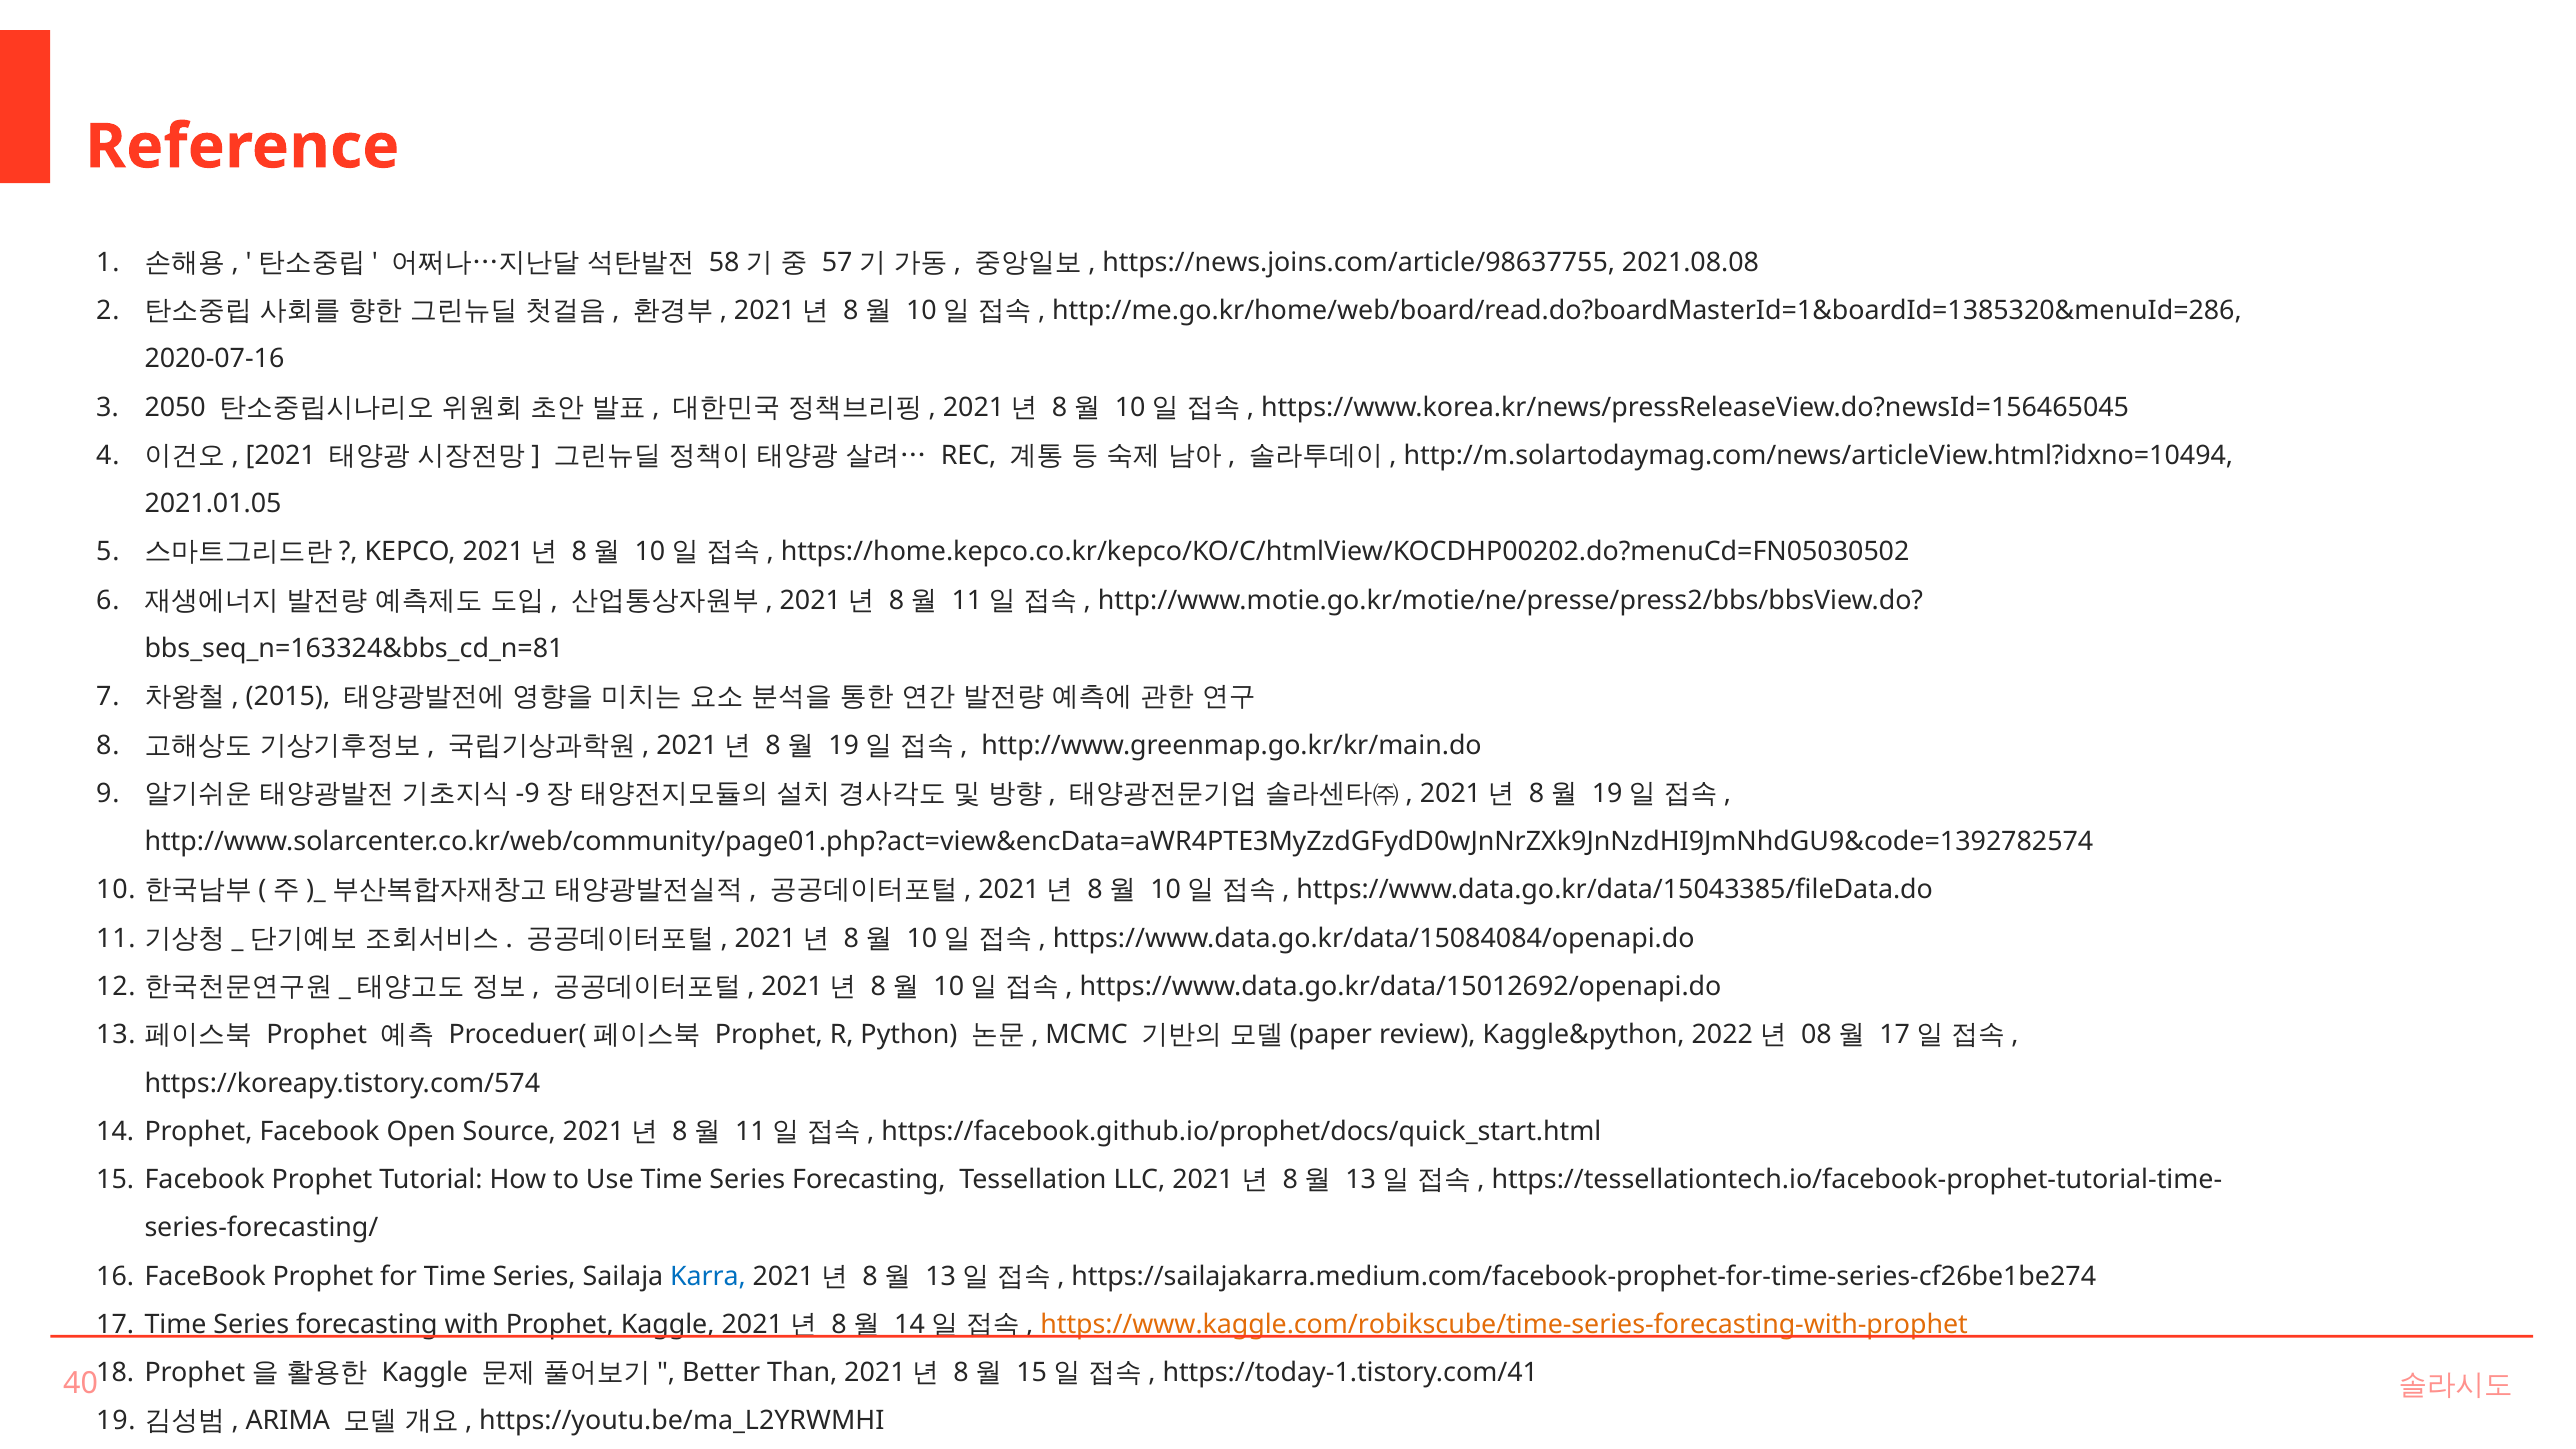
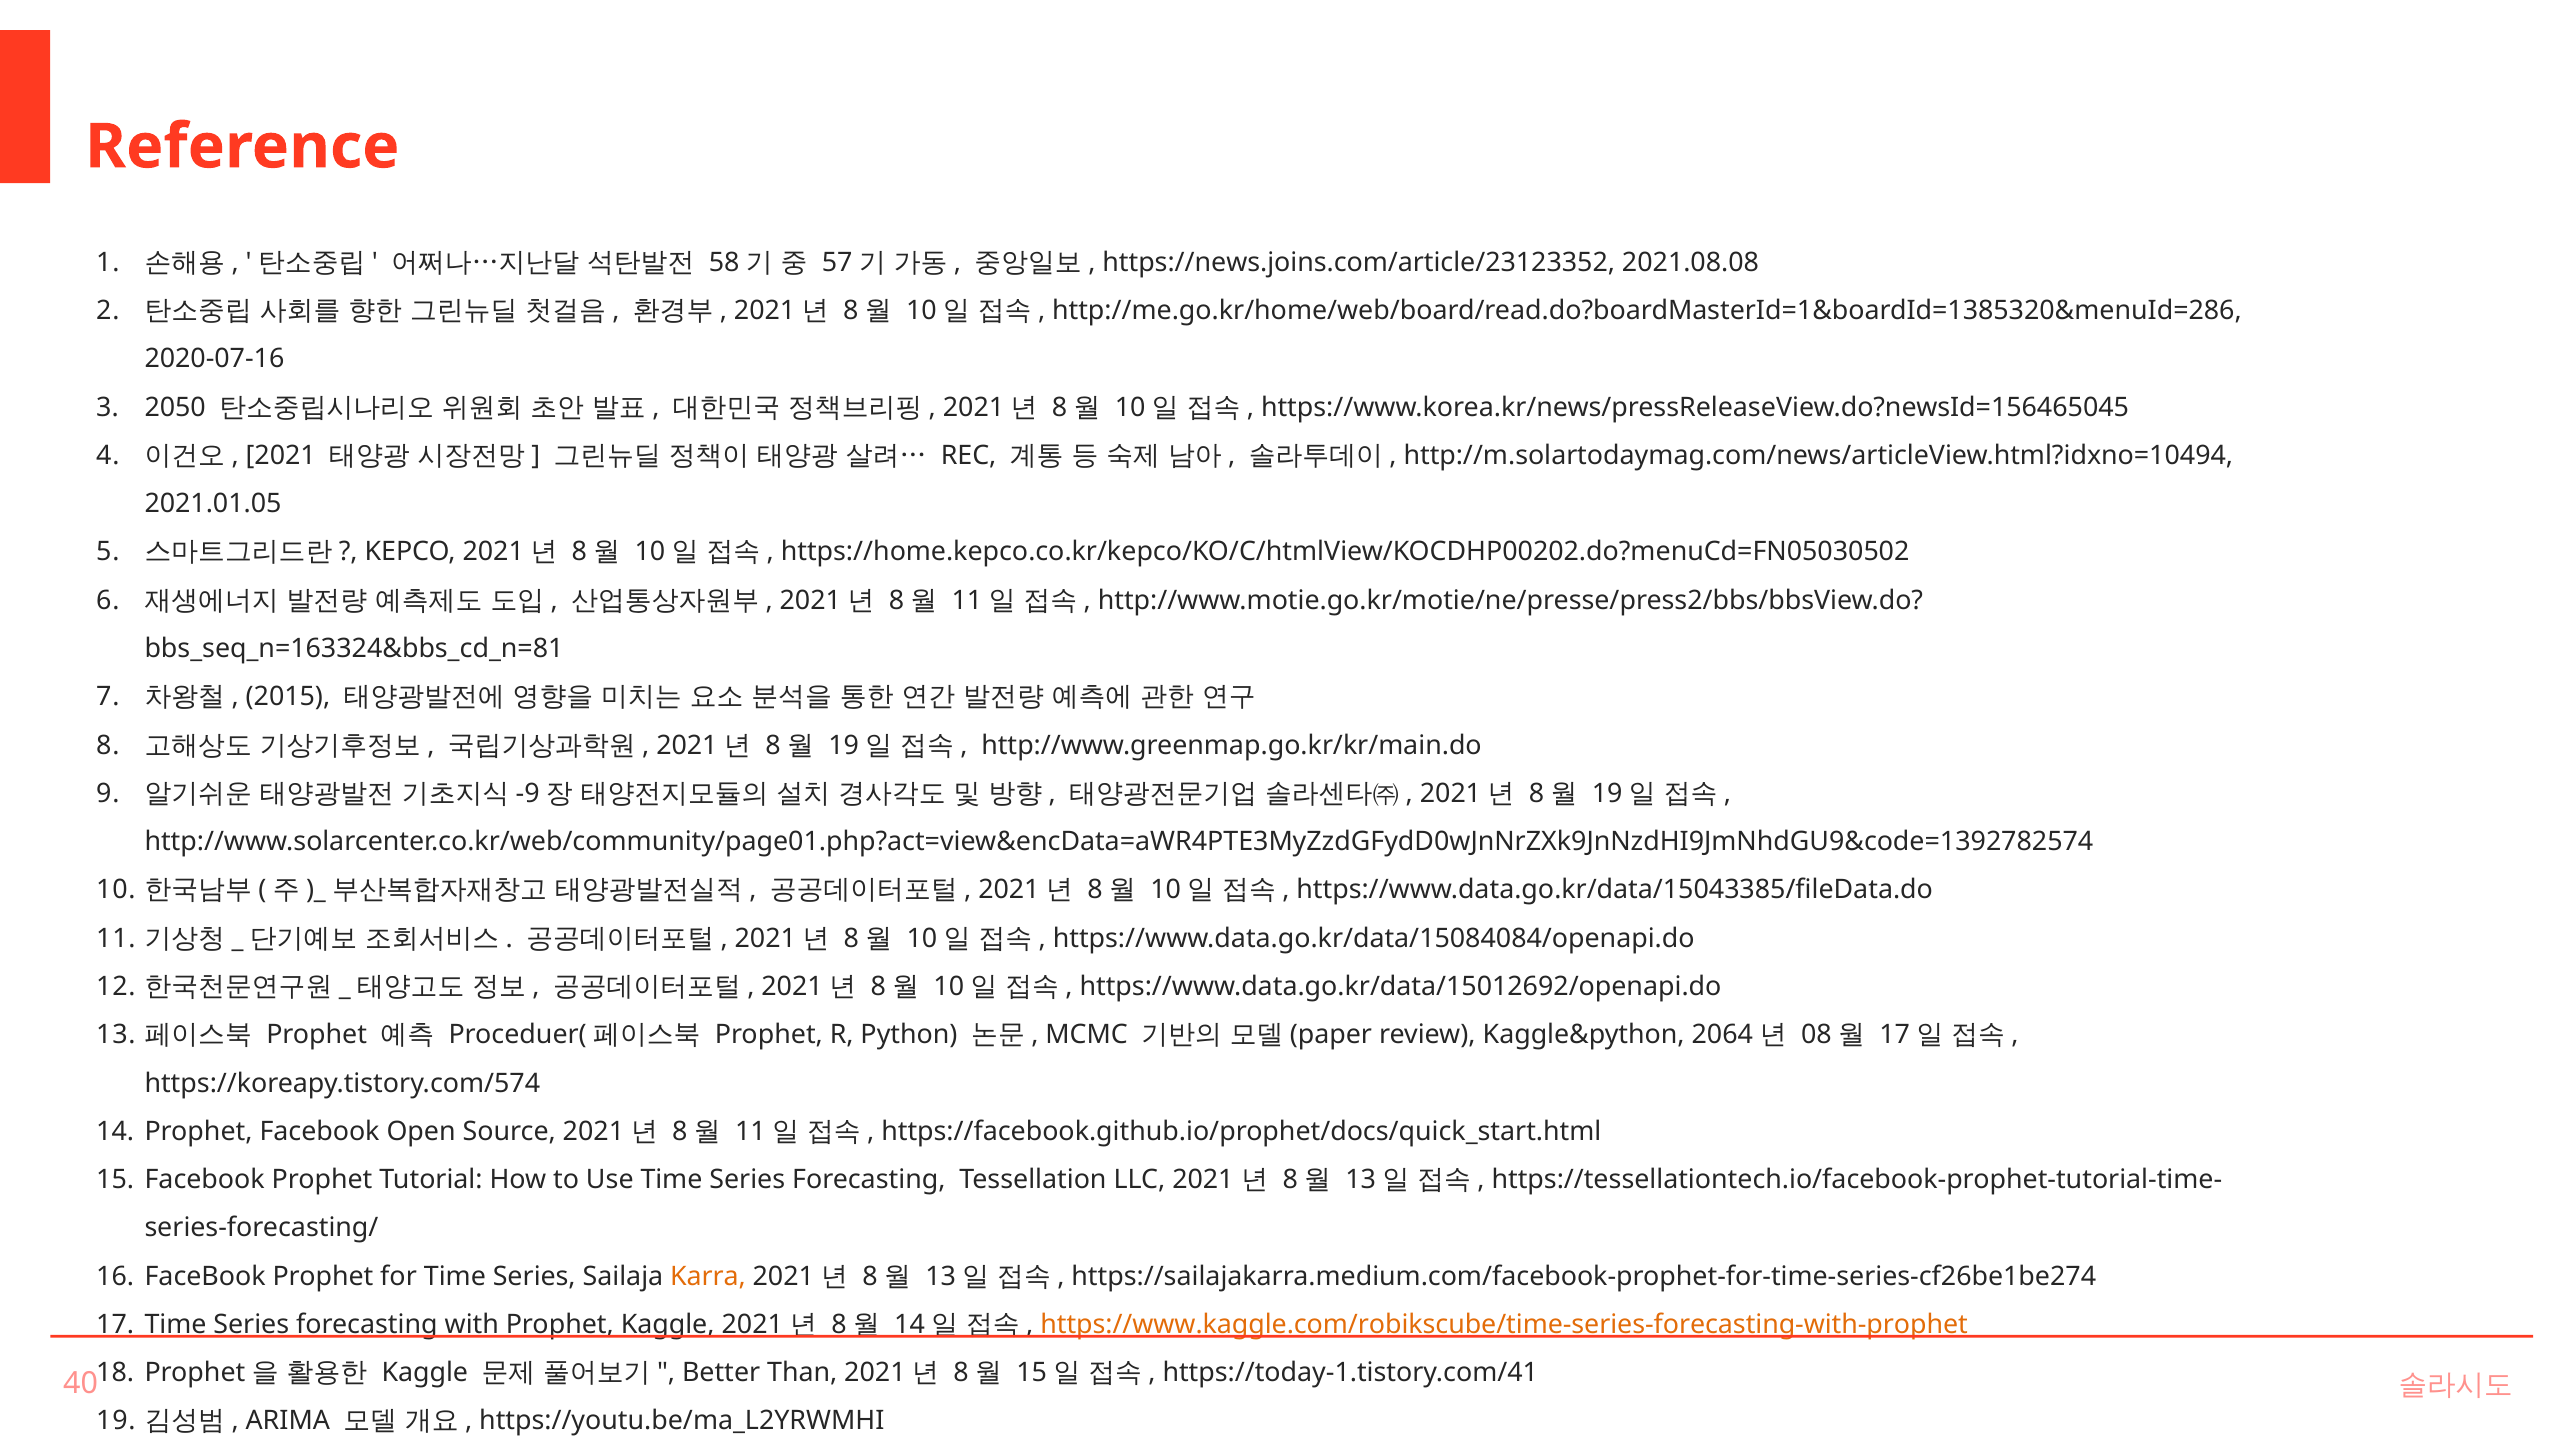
https://news.joins.com/article/98637755: https://news.joins.com/article/98637755 -> https://news.joins.com/article/23123352 (1359, 262)
2022: 2022 -> 2064 (1722, 1035)
Karra colour: blue -> orange (708, 1276)
